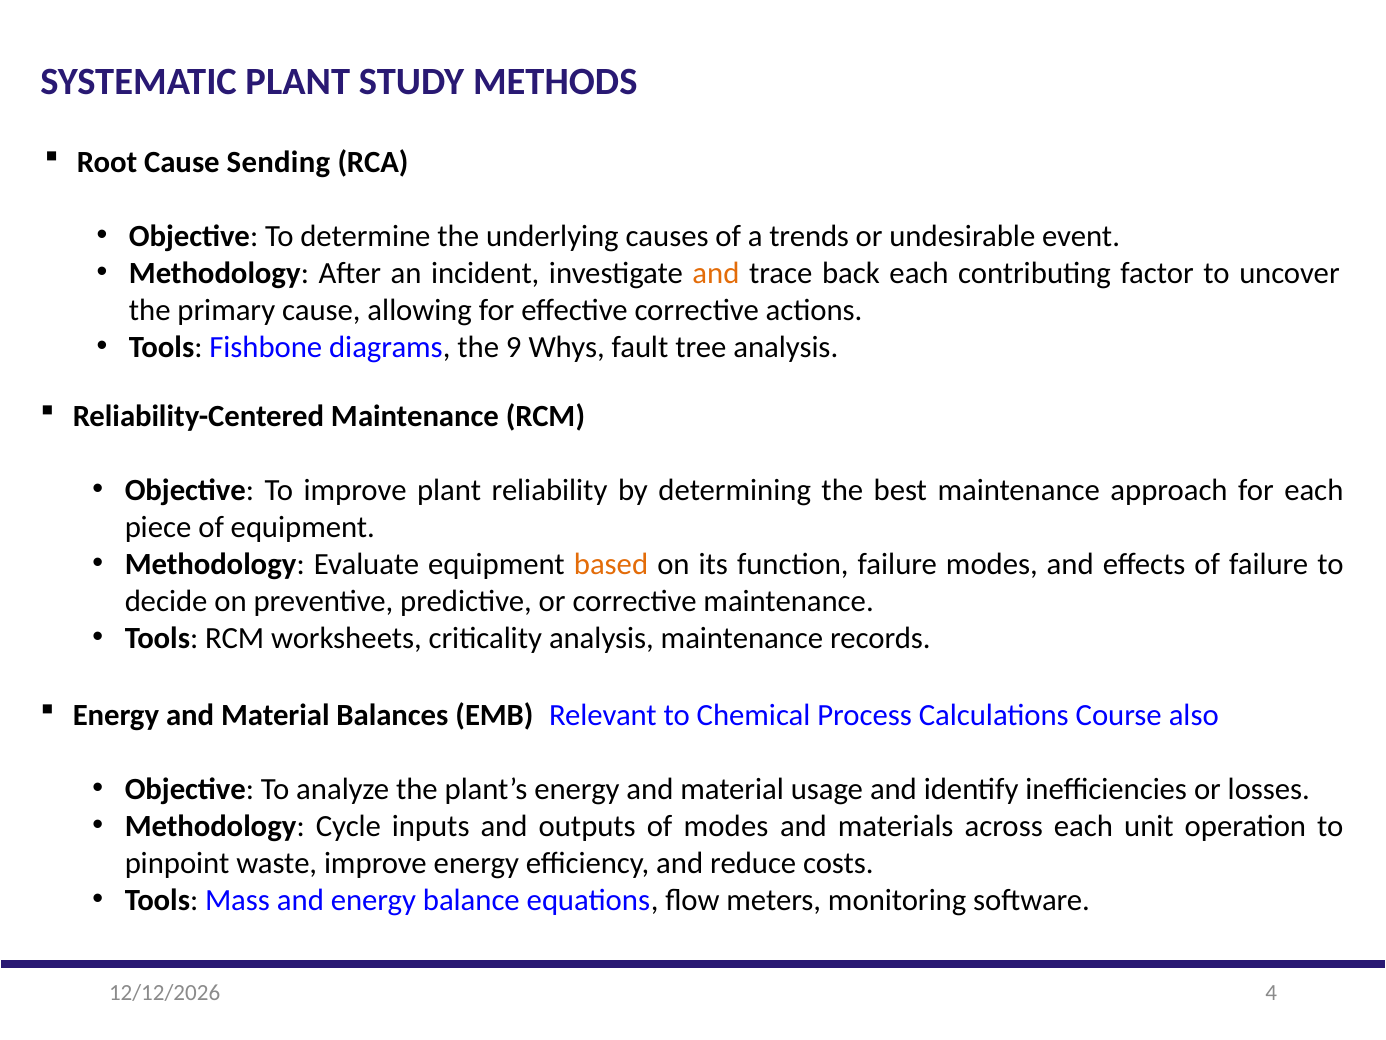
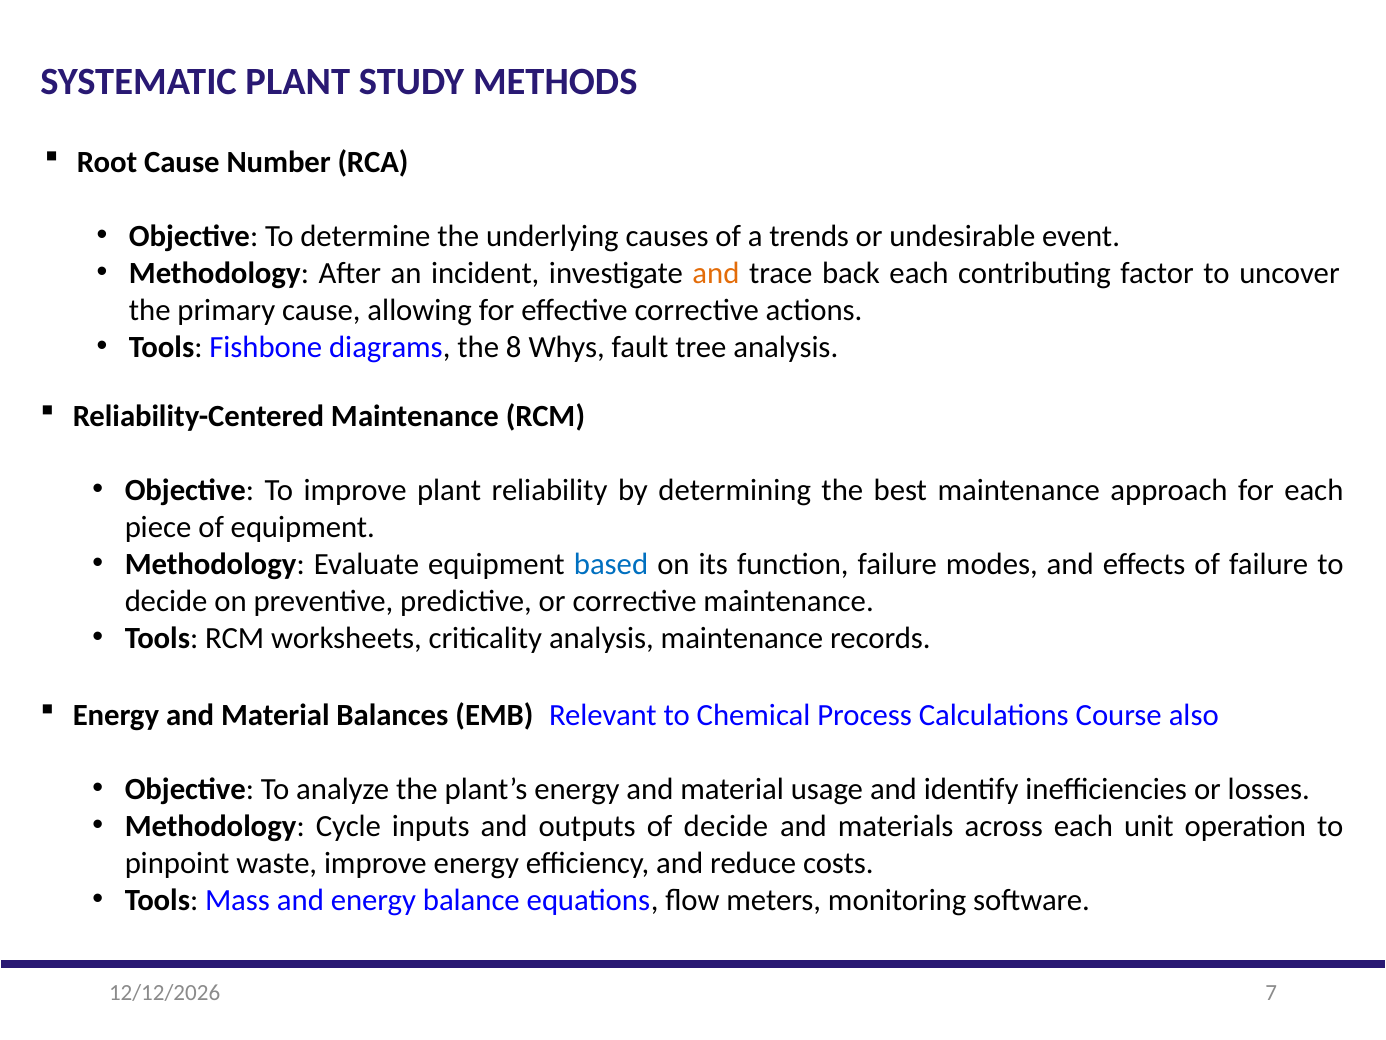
Sending: Sending -> Number (279, 163)
9: 9 -> 8 (514, 347)
based colour: orange -> blue (611, 564)
of modes: modes -> decide (726, 826)
4: 4 -> 7 (1271, 992)
